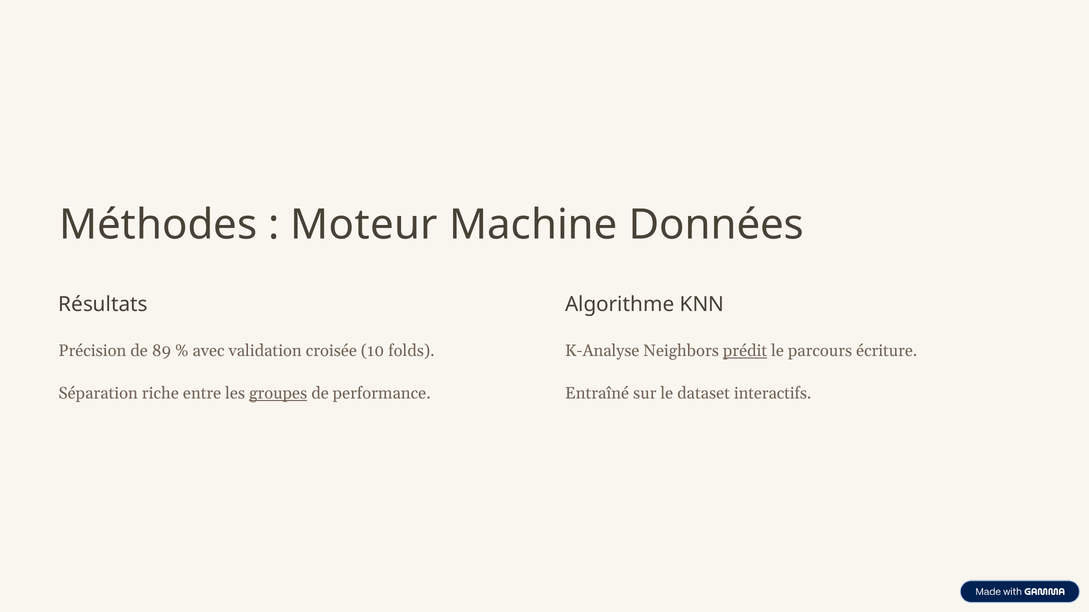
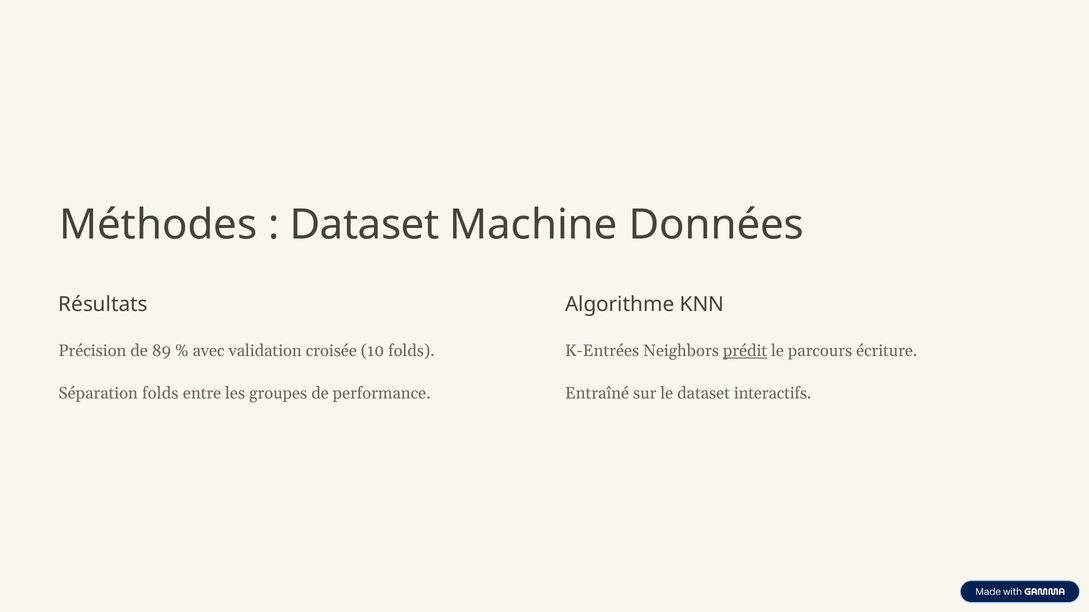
Moteur: Moteur -> Dataset (364, 225)
K-Analyse: K-Analyse -> K-Entrées (602, 351)
Séparation riche: riche -> folds (160, 394)
groupes underline: present -> none (278, 394)
